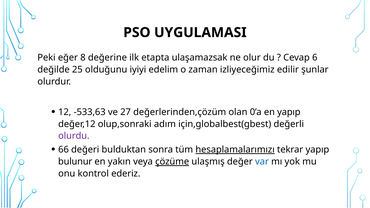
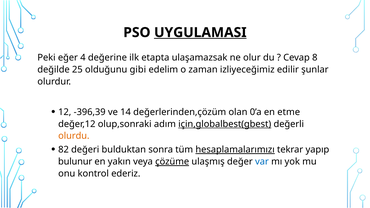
UYGULAMASI underline: none -> present (200, 33)
8: 8 -> 4 (83, 58)
6: 6 -> 8 (315, 58)
iyiyi: iyiyi -> gibi (138, 70)
-533,63: -533,63 -> -396,39 (90, 112)
27: 27 -> 14 (126, 112)
en yapıp: yapıp -> etme (289, 112)
için,globalbest(gbest underline: none -> present (225, 124)
olurdu colour: purple -> orange (74, 136)
66: 66 -> 82 (64, 150)
